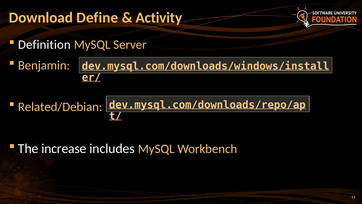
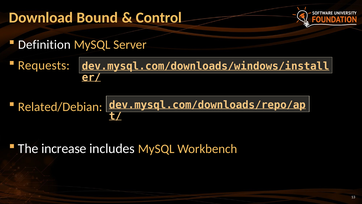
Define: Define -> Bound (97, 18)
Activity: Activity -> Control (159, 18)
Benjamin: Benjamin -> Requests (44, 65)
